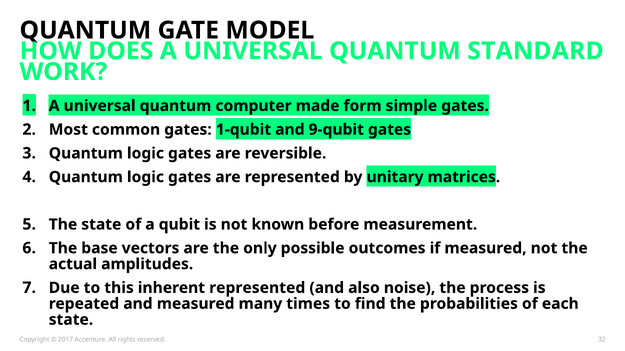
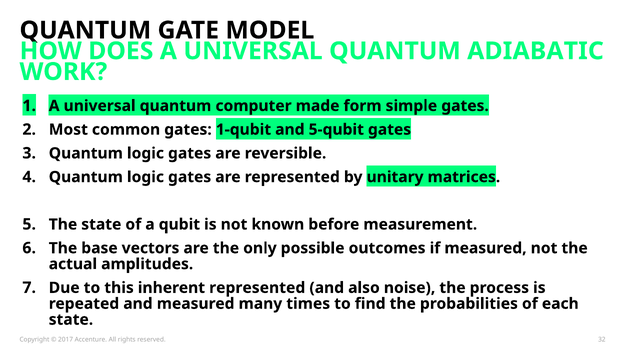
STANDARD: STANDARD -> ADIABATIC (536, 51)
9-qubit: 9-qubit -> 5-qubit (336, 130)
